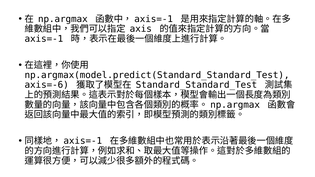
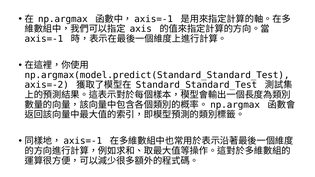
axis=-6: axis=-6 -> axis=-2 (47, 85)
